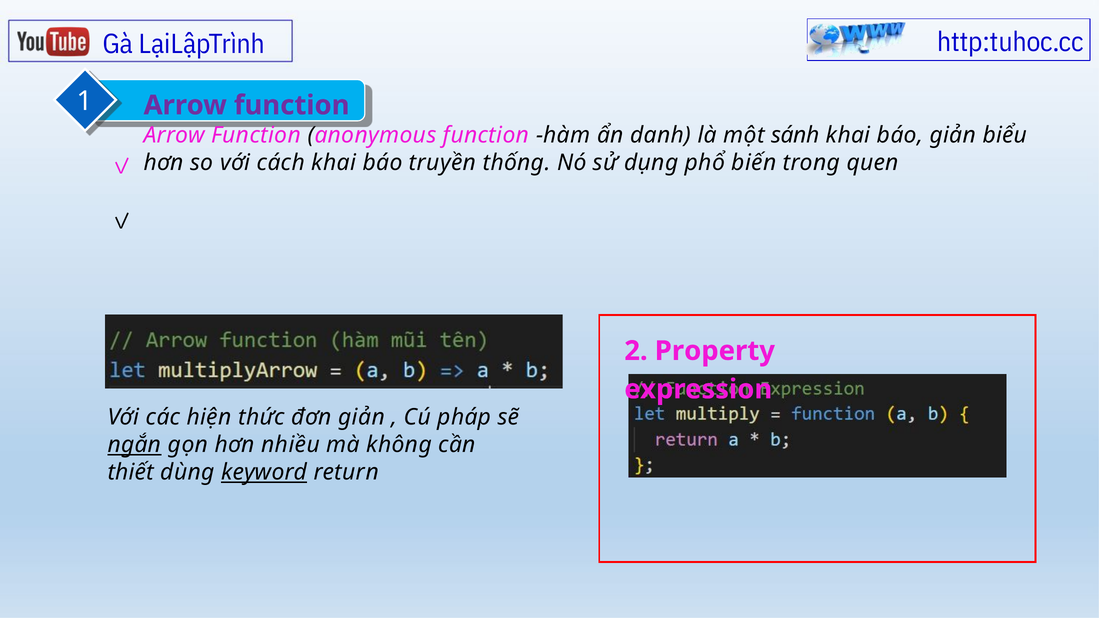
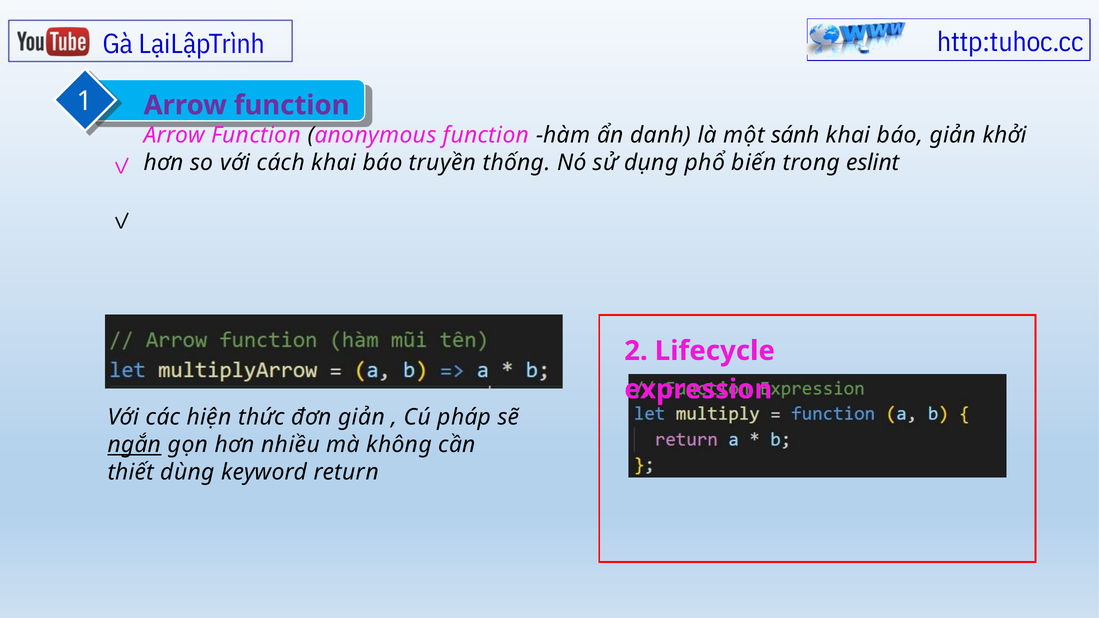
biểu: biểu -> khởi (1005, 135)
quen: quen -> eslint (873, 163)
Property: Property -> Lifecycle (715, 351)
keyword underline: present -> none (264, 473)
